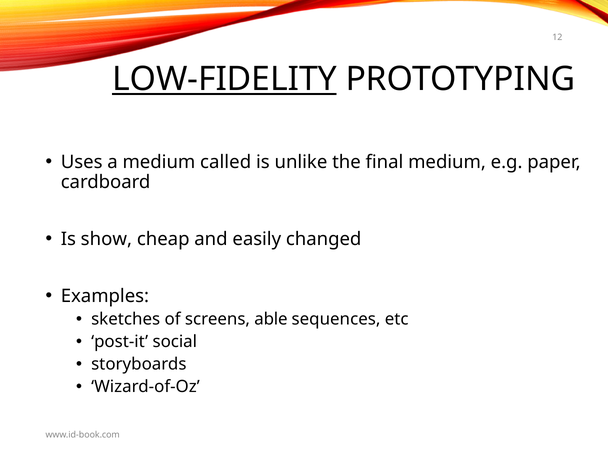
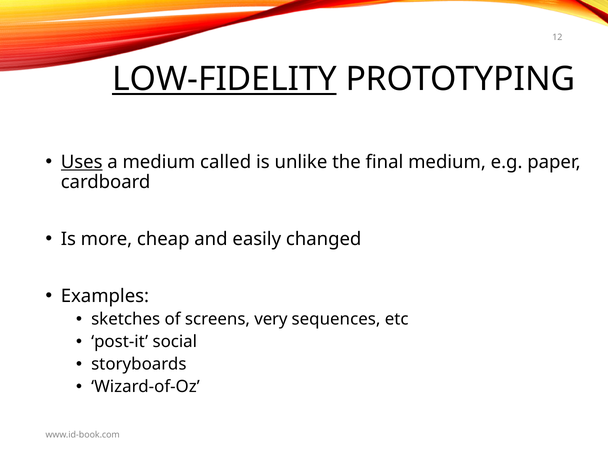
Uses underline: none -> present (82, 162)
show: show -> more (106, 239)
able: able -> very (271, 319)
